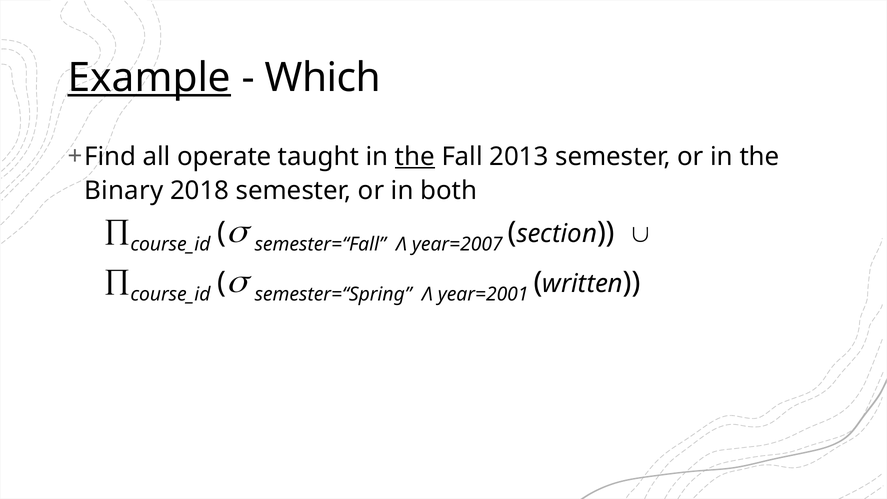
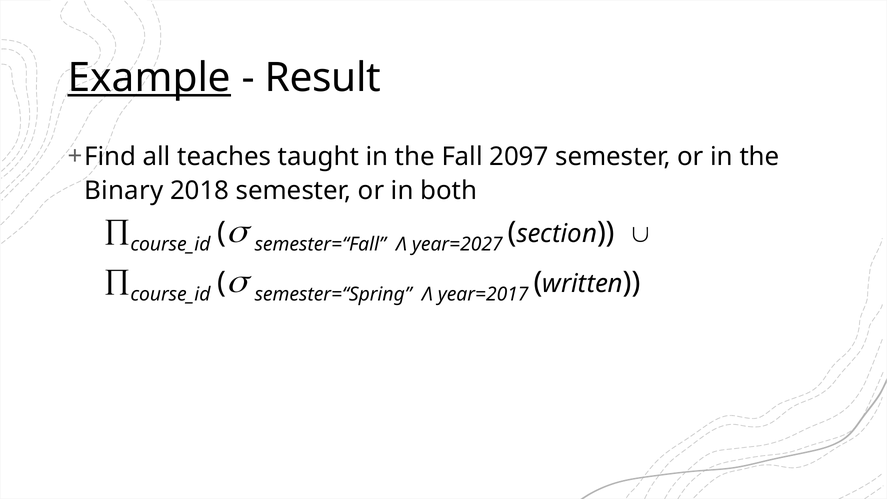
Which: Which -> Result (323, 78)
operate: operate -> teaches (224, 157)
the underline: present -> none (415, 157)
2013: 2013 -> 2097 (519, 157)
year=2007: year=2007 -> year=2027 (457, 244)
year=2001: year=2001 -> year=2017 (483, 294)
